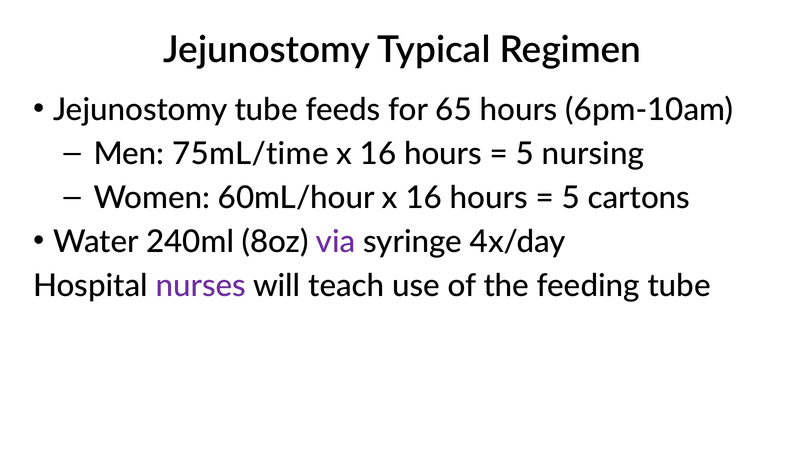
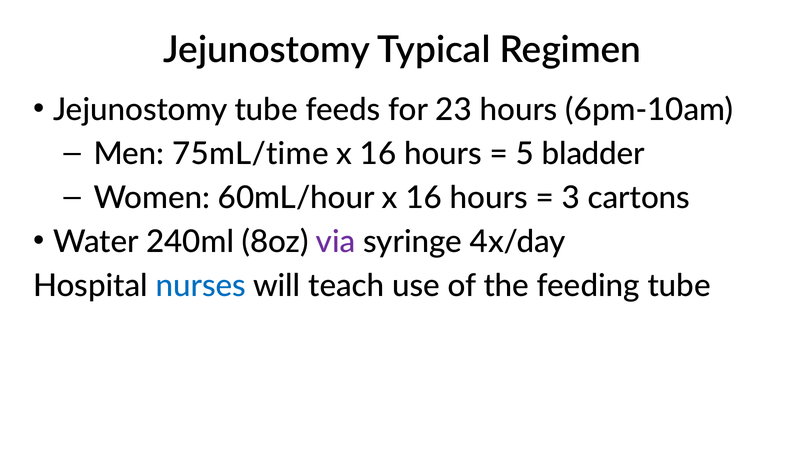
65: 65 -> 23 (454, 110)
nursing: nursing -> bladder (593, 154)
5: 5 -> 3 (571, 198)
nurses colour: purple -> blue (201, 286)
